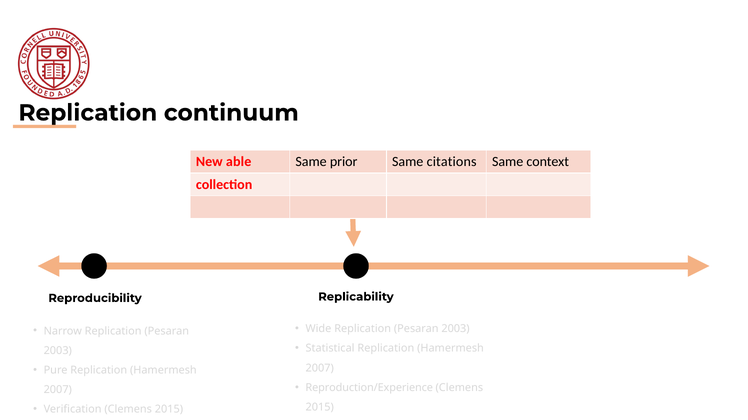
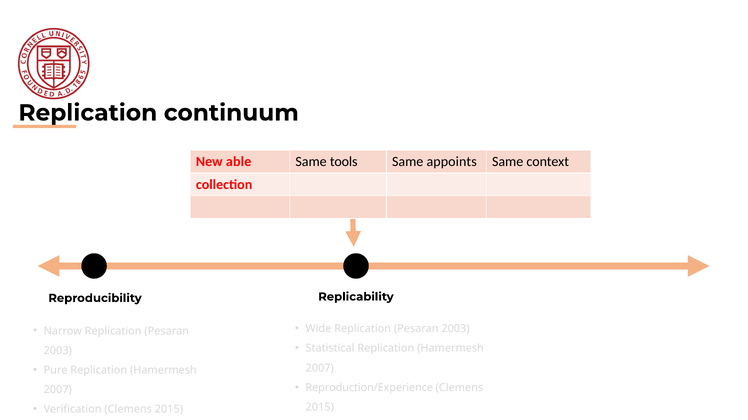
prior: prior -> tools (344, 162)
citations: citations -> appoints (452, 162)
